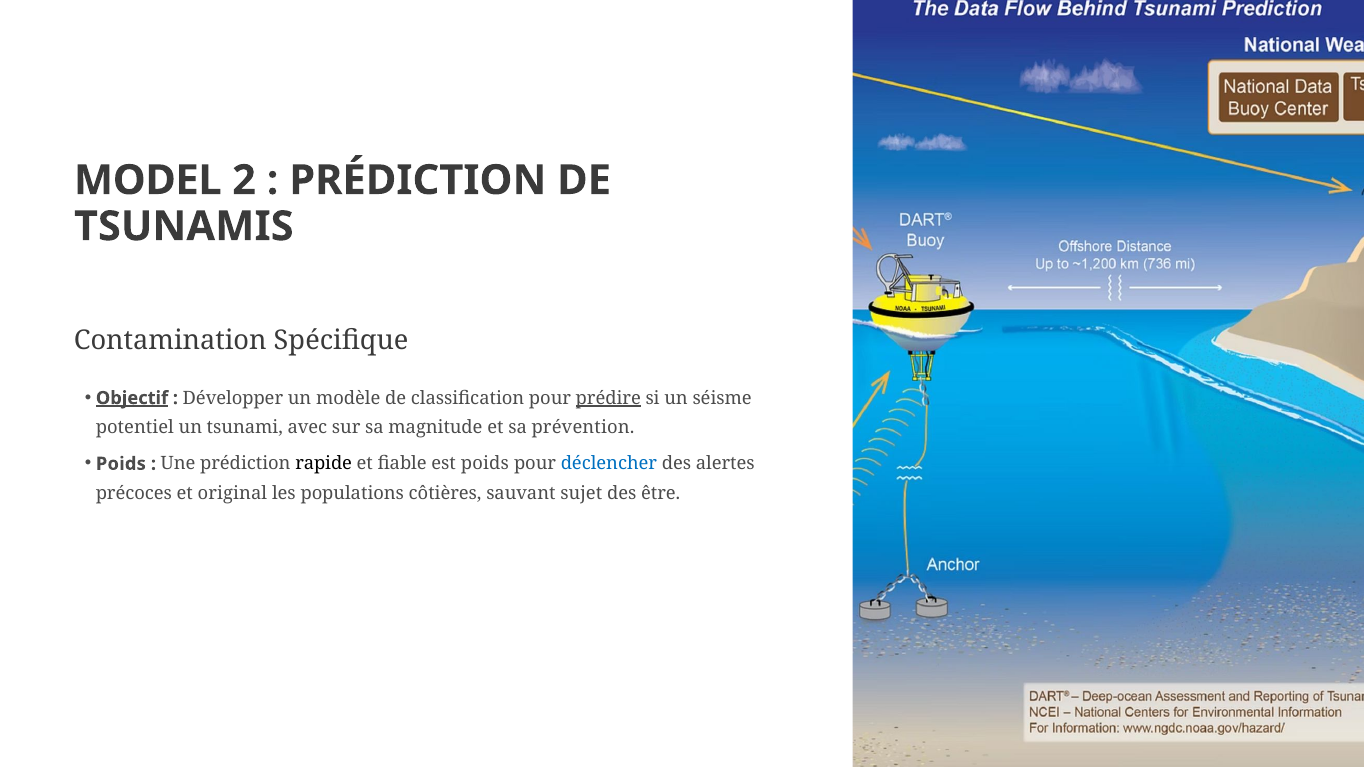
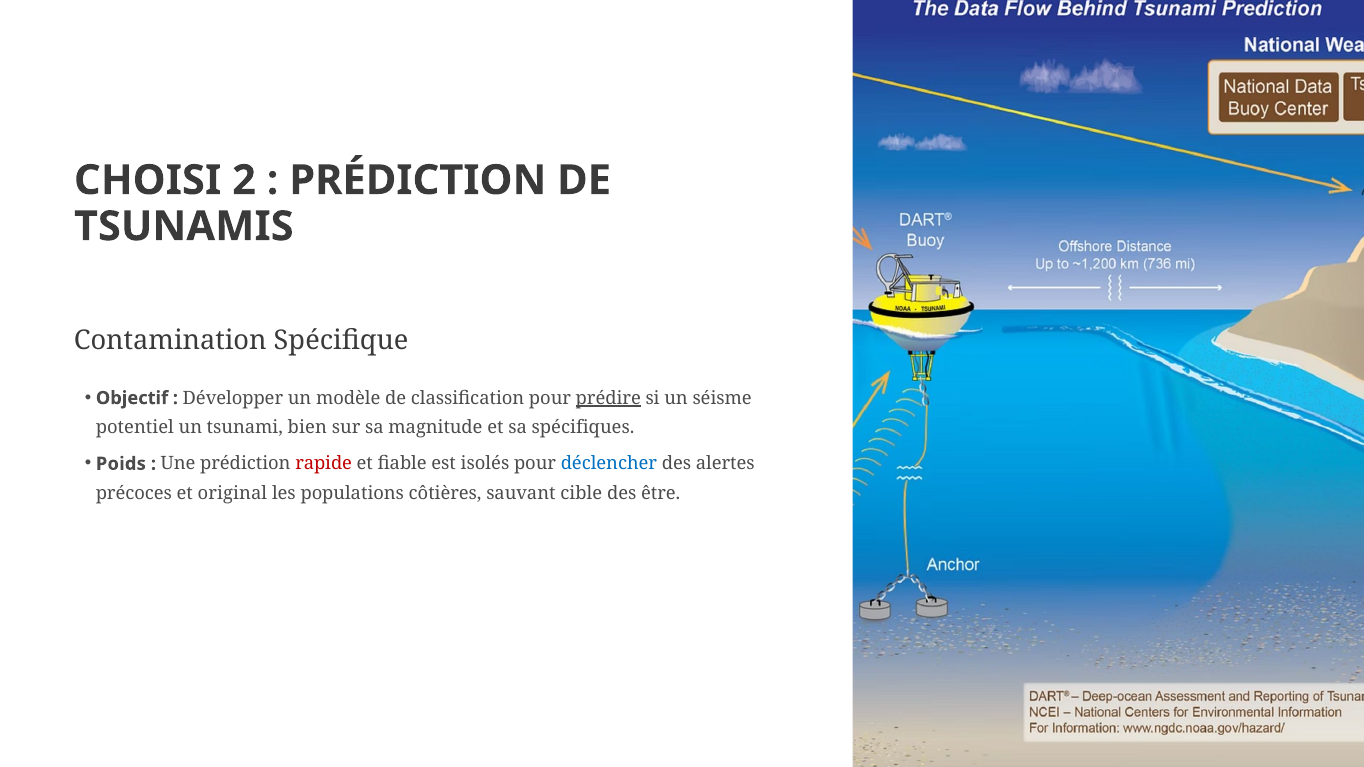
MODEL: MODEL -> CHOISI (148, 180)
Objectif underline: present -> none (132, 398)
avec: avec -> bien (307, 428)
prévention: prévention -> spécifiques (583, 428)
rapide colour: black -> red (324, 464)
est poids: poids -> isolés (485, 464)
sujet: sujet -> cible (581, 493)
